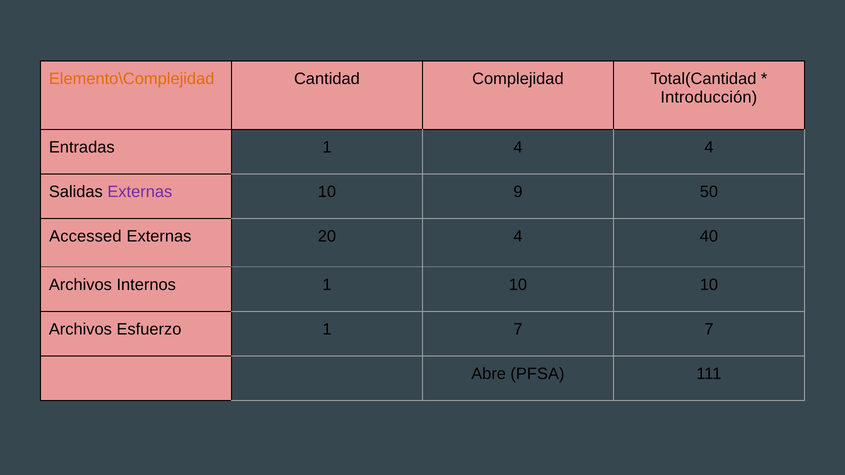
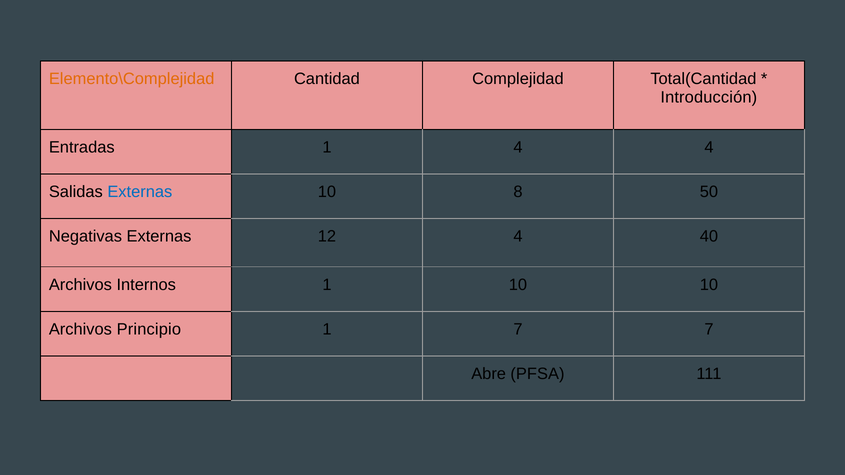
Externas colour: purple -> blue (140, 192)
9: 9 -> 8 (518, 192)
Accessed: Accessed -> Negativas (85, 237)
20: 20 -> 12 (327, 237)
Esfuerzo: Esfuerzo -> Principio (149, 330)
